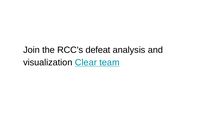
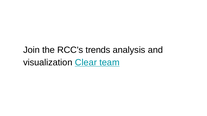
defeat: defeat -> trends (98, 50)
